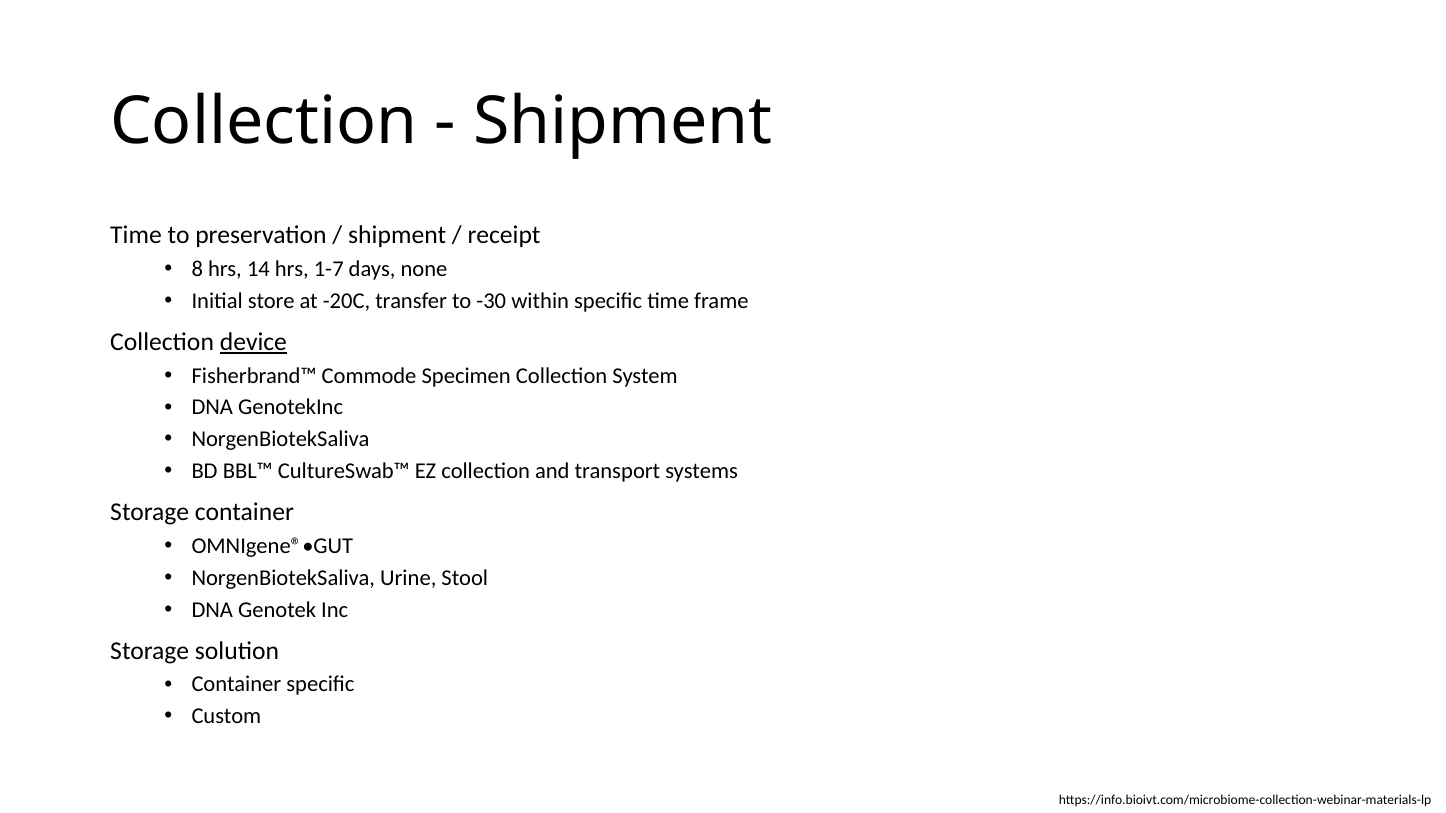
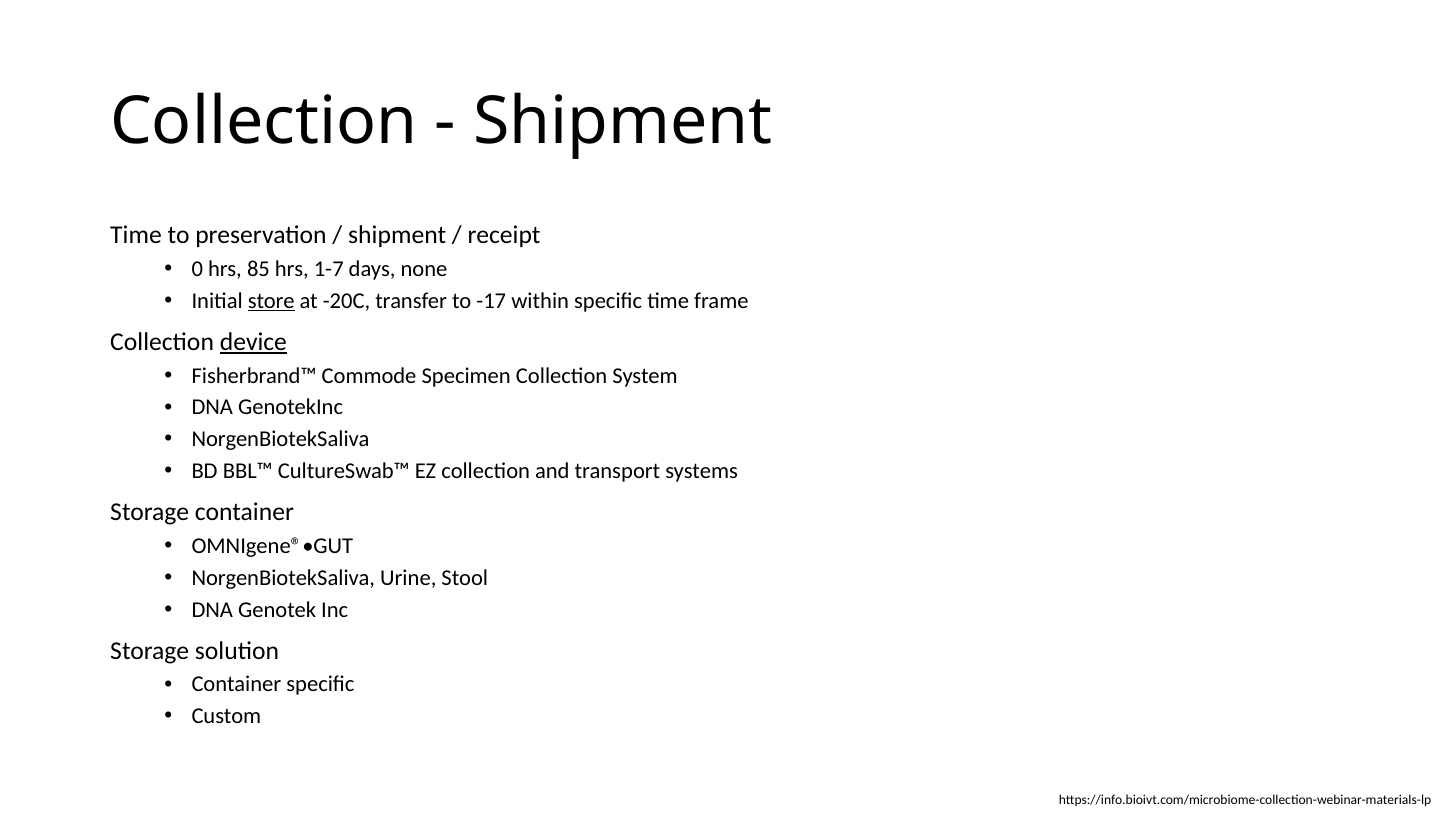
8: 8 -> 0 (197, 269)
14: 14 -> 85 (258, 269)
store underline: none -> present (271, 301)
-30: -30 -> -17 (491, 301)
